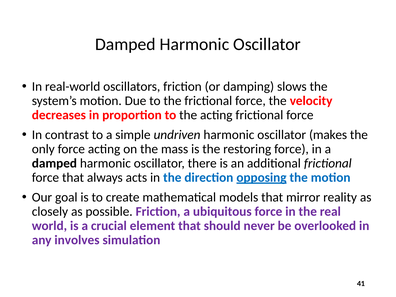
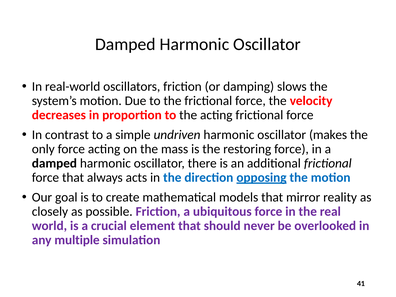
involves: involves -> multiple (77, 240)
